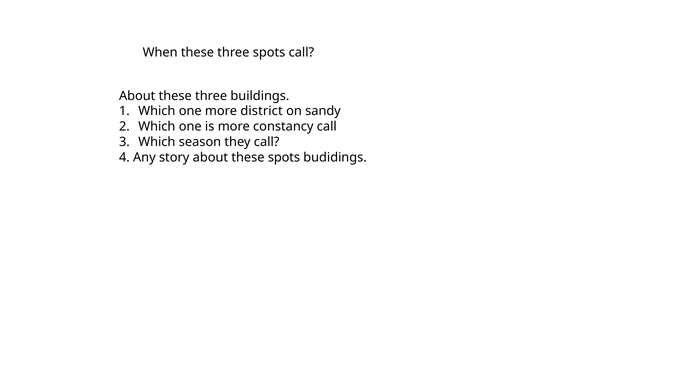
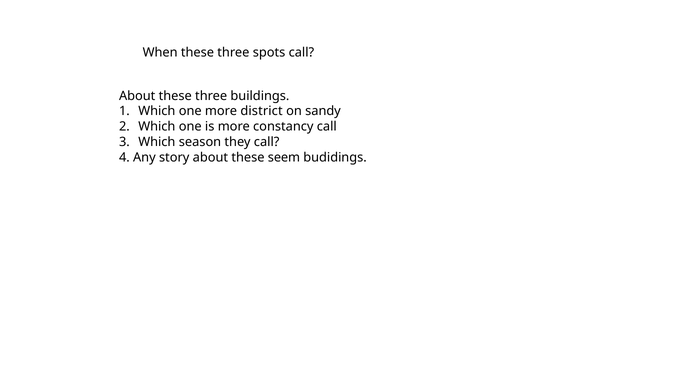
these spots: spots -> seem (284, 157)
